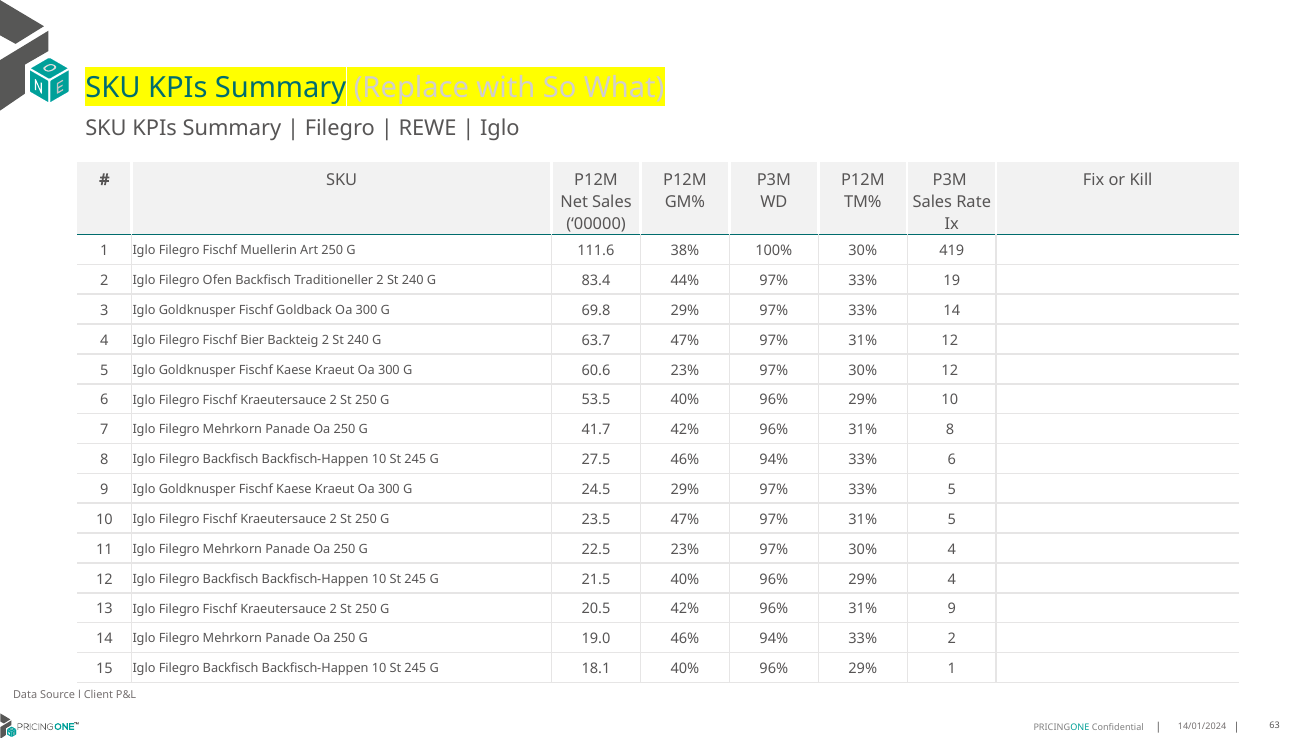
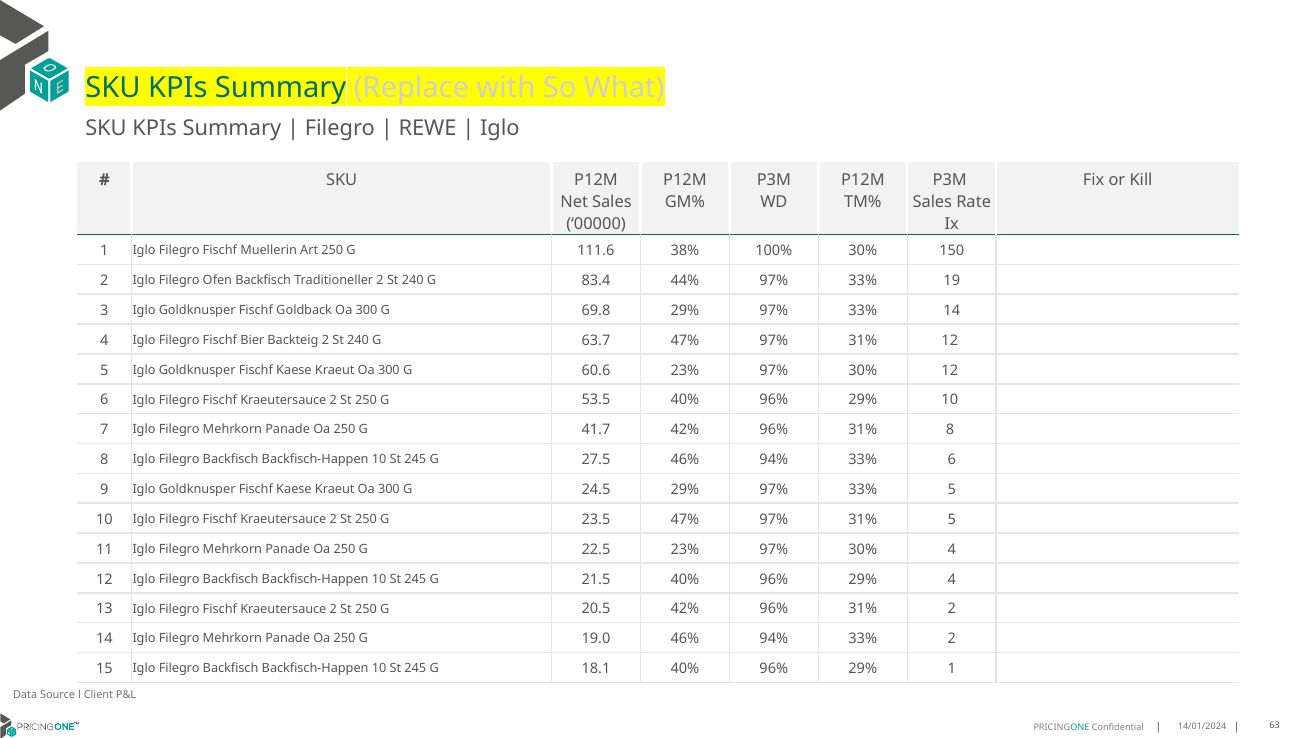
419: 419 -> 150 (952, 251)
31% 9: 9 -> 2 (952, 609)
